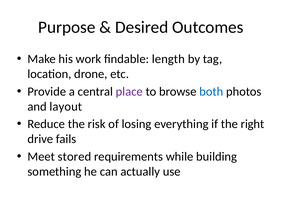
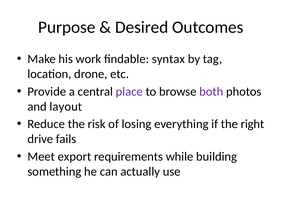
length: length -> syntax (168, 59)
both colour: blue -> purple (211, 92)
stored: stored -> export (74, 157)
